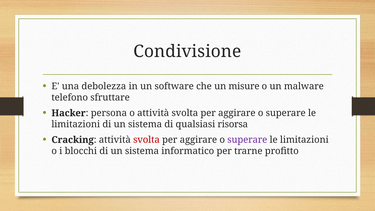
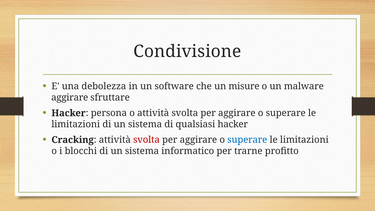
telefono: telefono -> aggirare (70, 98)
qualsiasi risorsa: risorsa -> hacker (233, 124)
superare colour: purple -> blue (247, 140)
